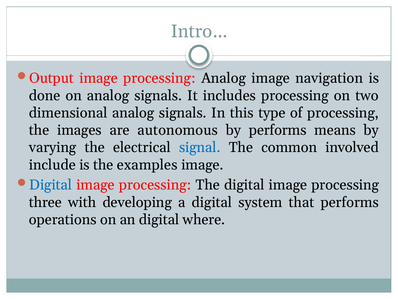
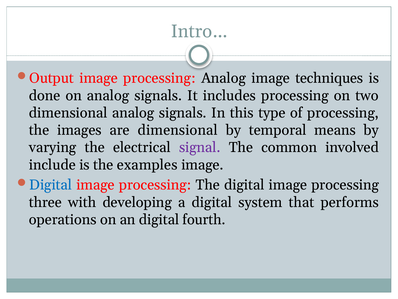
navigation: navigation -> techniques (329, 78)
are autonomous: autonomous -> dimensional (178, 130)
by performs: performs -> temporal (278, 130)
signal colour: blue -> purple (200, 147)
where: where -> fourth (204, 219)
